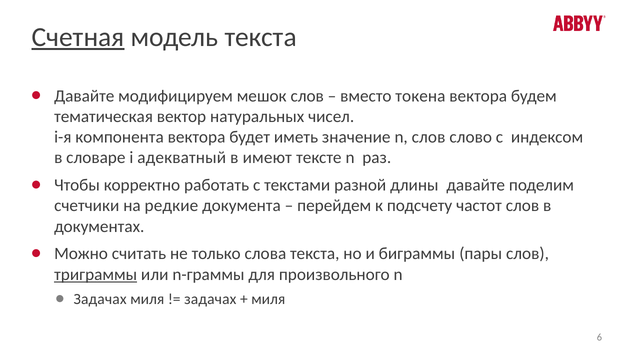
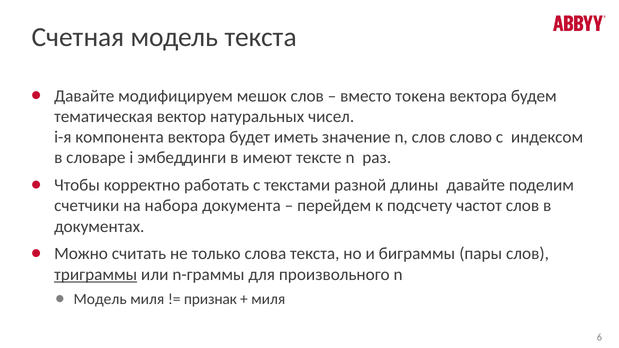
Счетная underline: present -> none (78, 37)
адекватный: адекватный -> эмбеддинги (182, 158)
редкие: редкие -> набора (171, 206)
Задачах: Задачах -> Модель (100, 299)
задачах: задачах -> признак (210, 299)
